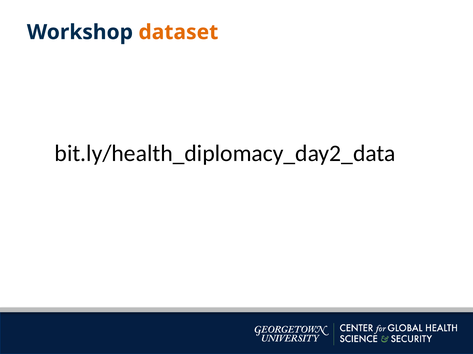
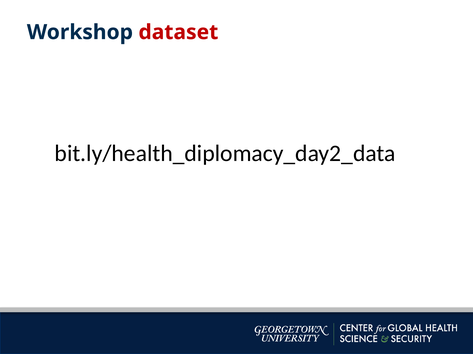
dataset colour: orange -> red (178, 32)
